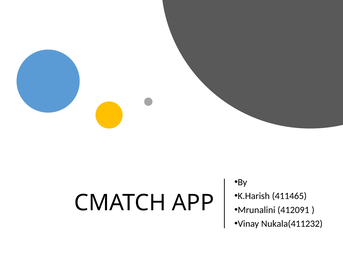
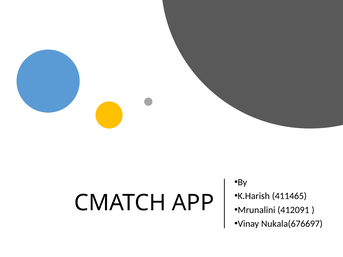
Nukala(411232: Nukala(411232 -> Nukala(676697 (292, 224)
